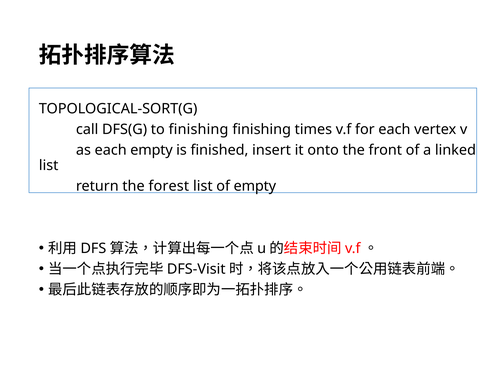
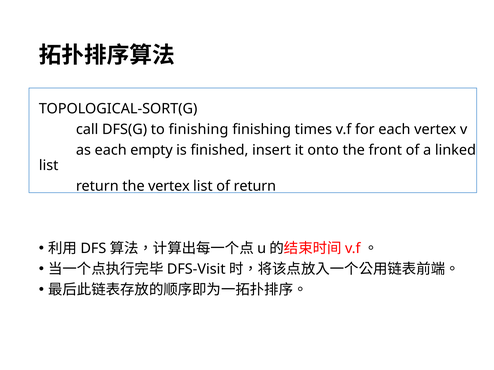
the forest: forest -> vertex (169, 186)
of empty: empty -> return (255, 186)
